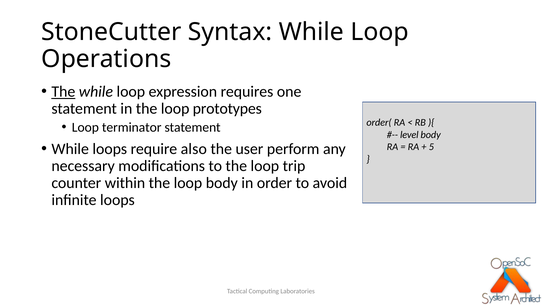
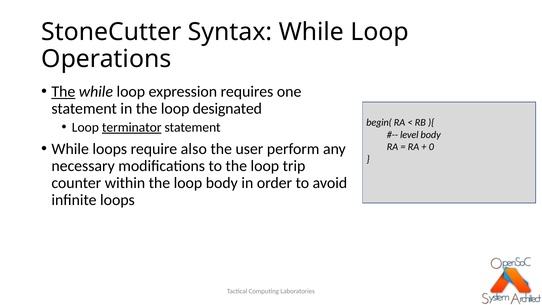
prototypes: prototypes -> designated (227, 109)
order(: order( -> begin( (379, 122)
terminator underline: none -> present (132, 127)
5: 5 -> 0 (431, 147)
